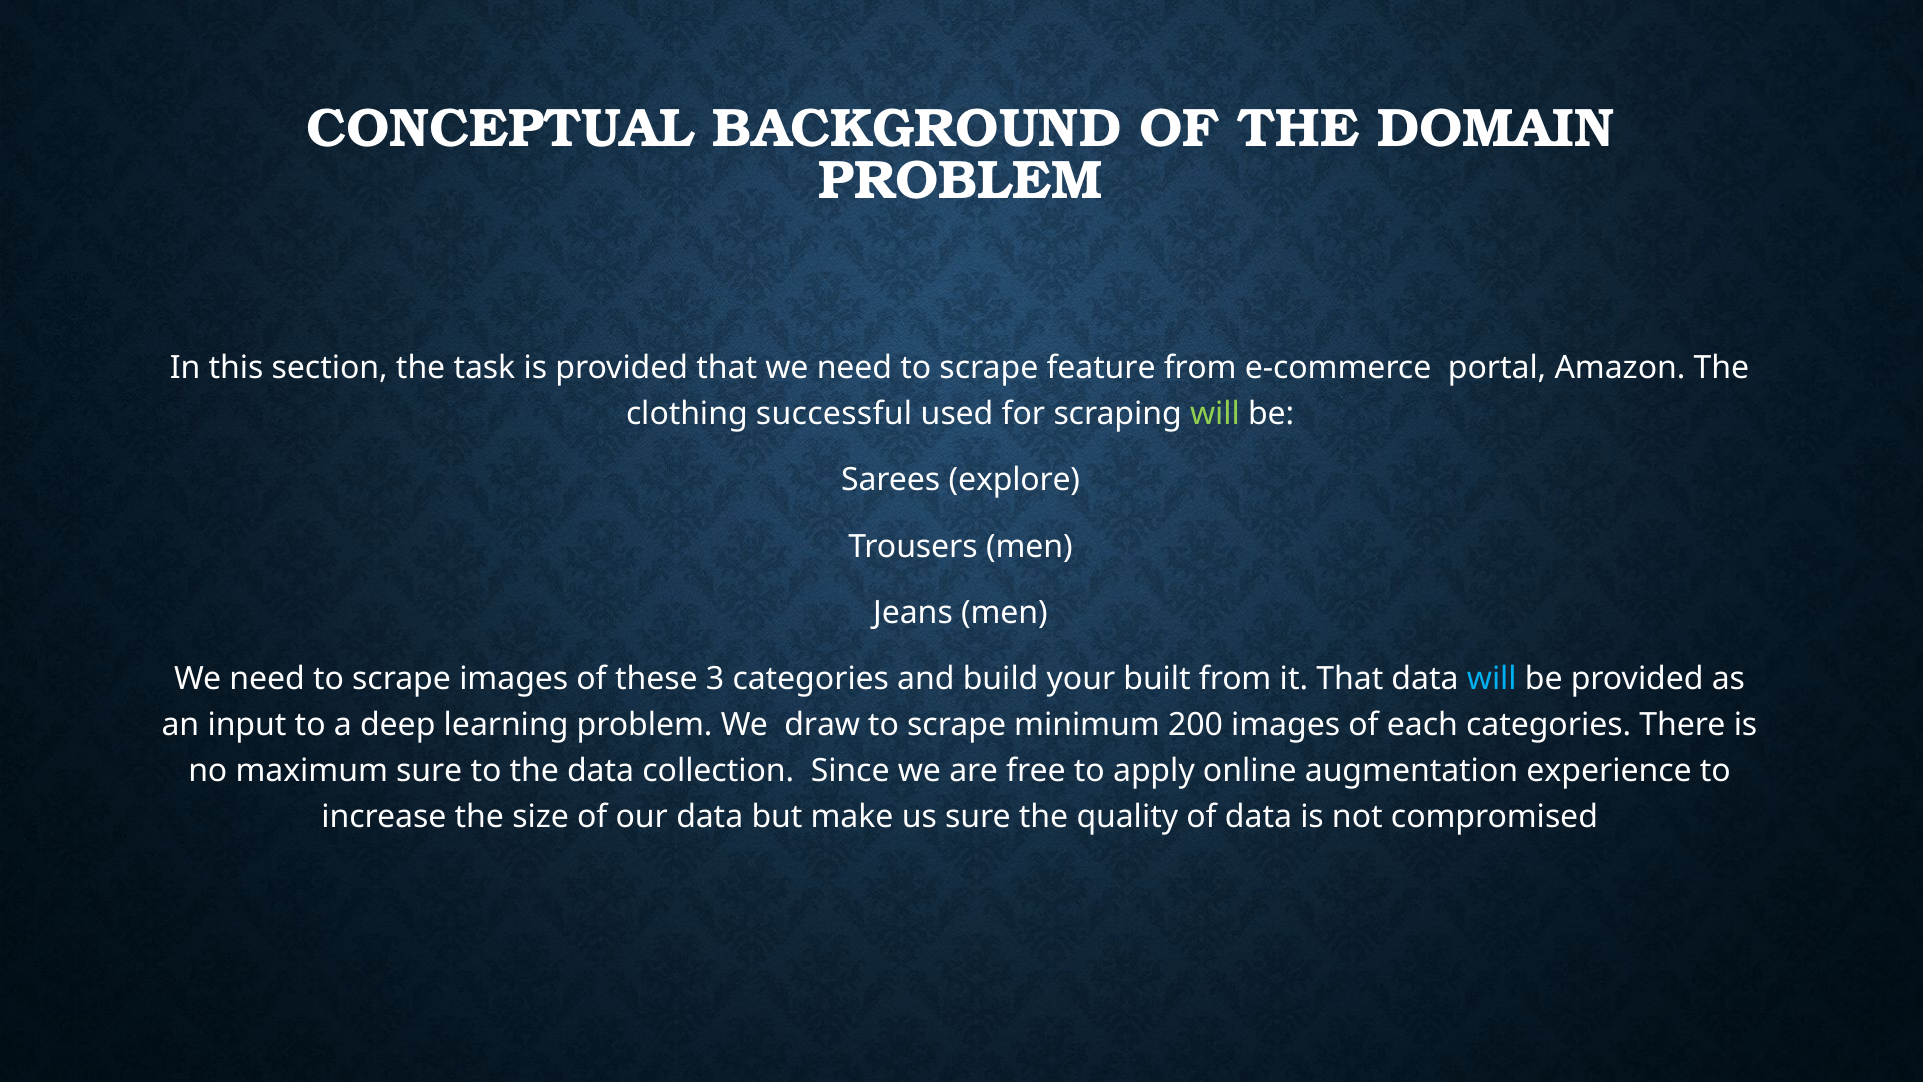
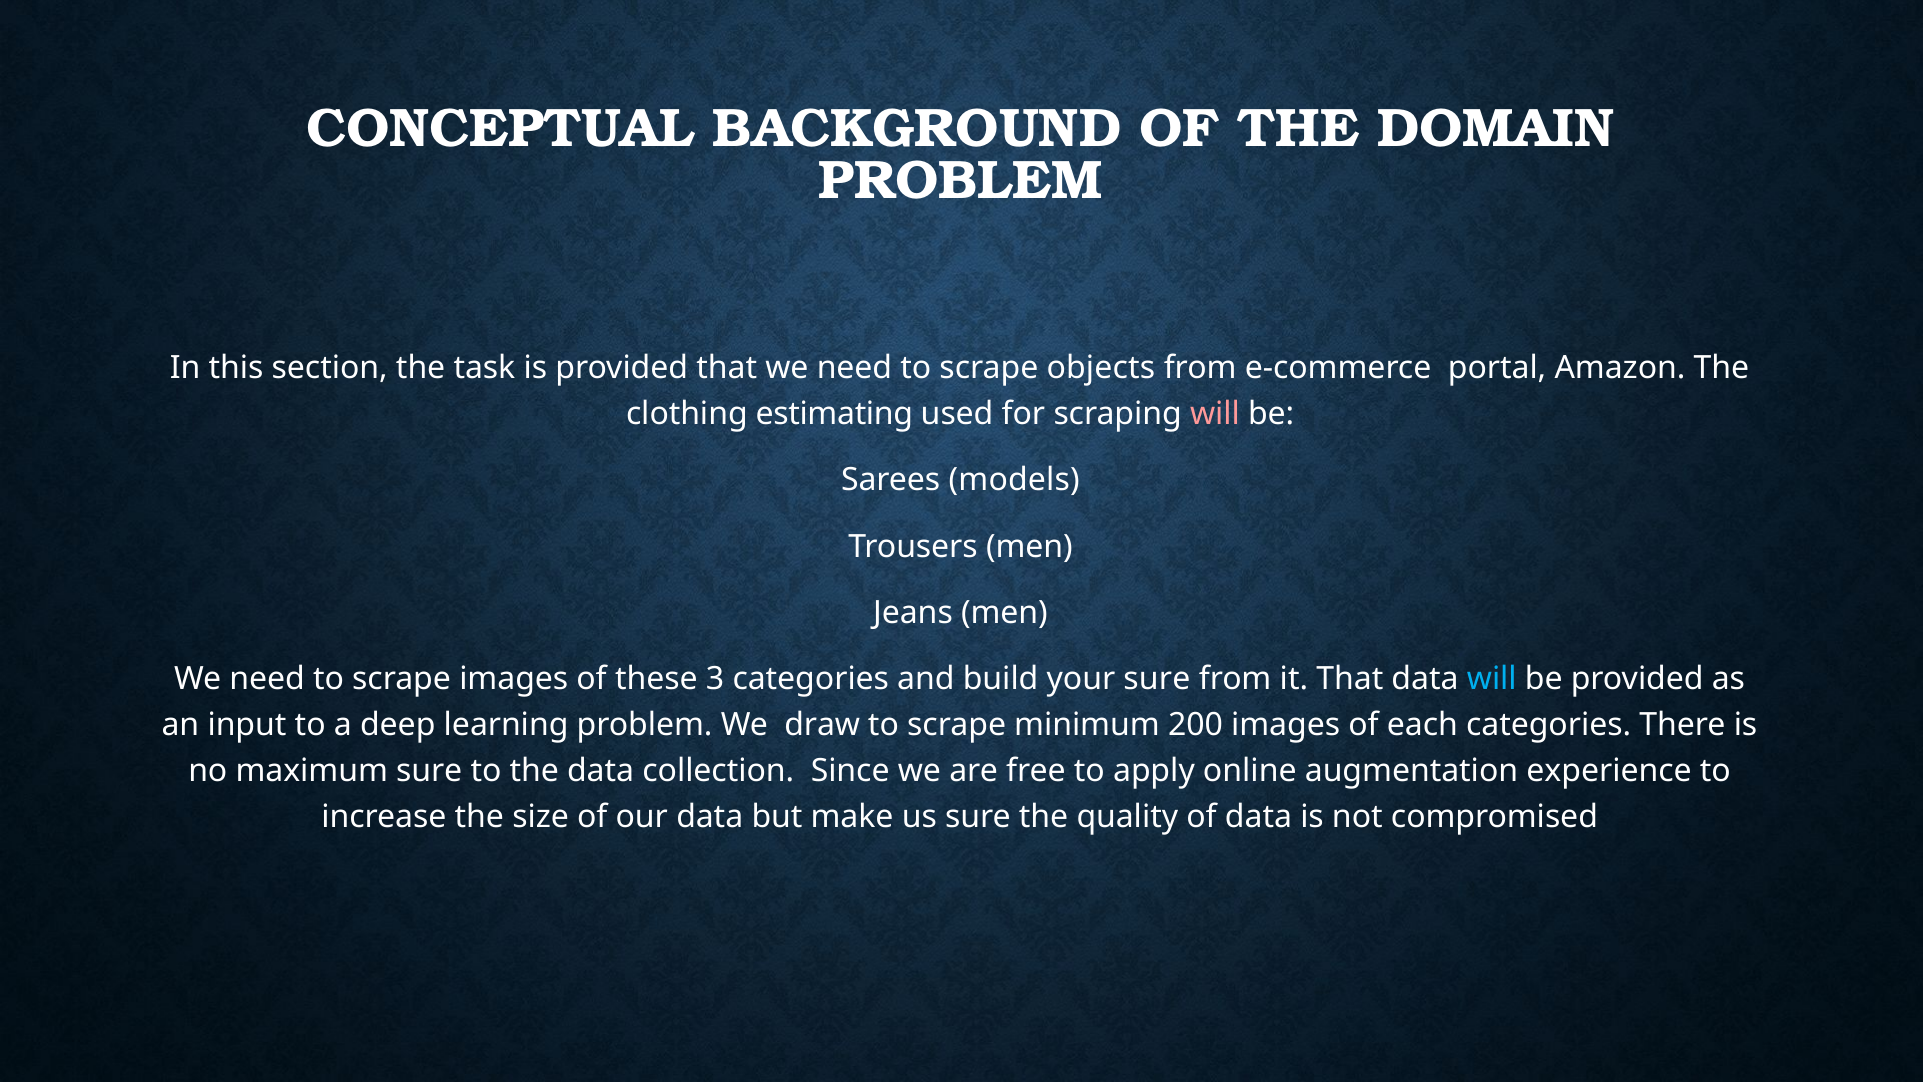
feature: feature -> objects (1101, 368)
successful: successful -> estimating (834, 414)
will colour: light green -> pink (1215, 414)
explore: explore -> models (1014, 480)
your built: built -> sure (1157, 679)
